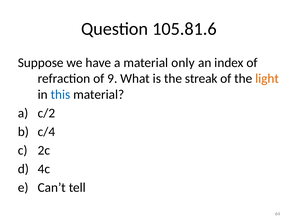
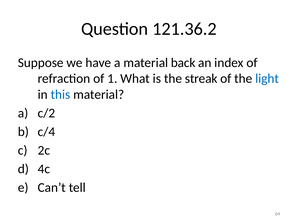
105.81.6: 105.81.6 -> 121.36.2 (184, 29)
only: only -> back (183, 63)
9: 9 -> 1 (112, 78)
light colour: orange -> blue (267, 78)
